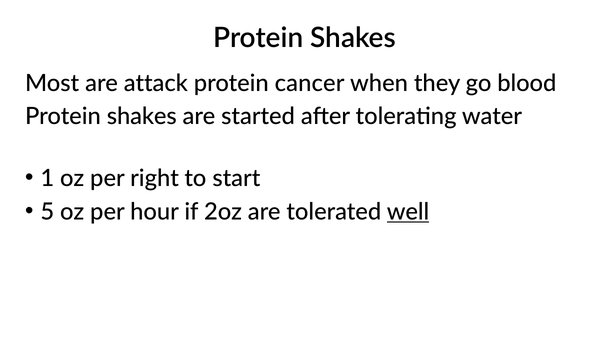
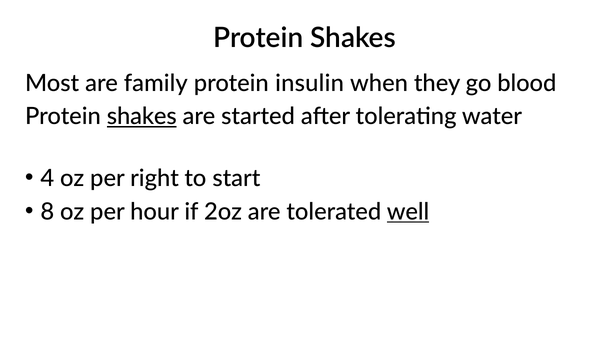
attack: attack -> family (156, 83)
cancer: cancer -> insulin (310, 83)
shakes underline: none -> present (142, 116)
1: 1 -> 4 (47, 178)
5: 5 -> 8 (47, 212)
